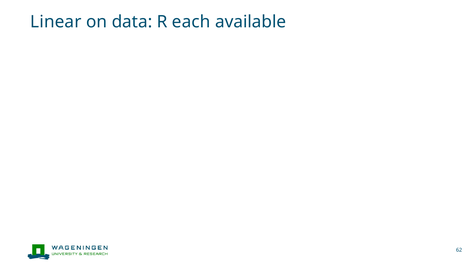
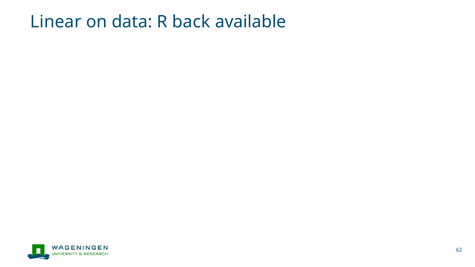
each: each -> back (191, 22)
